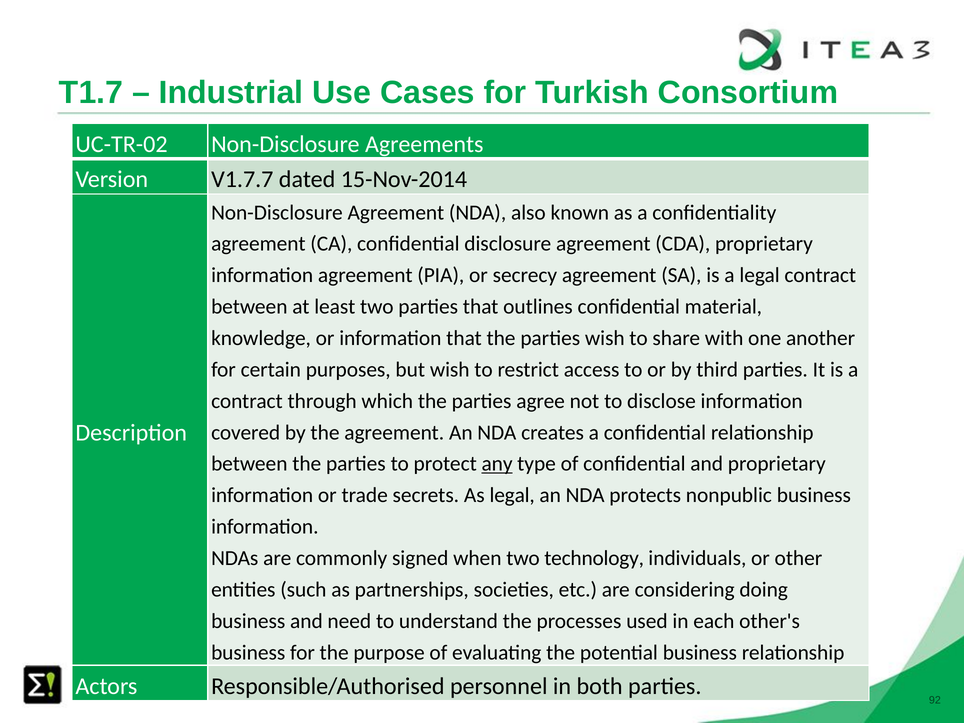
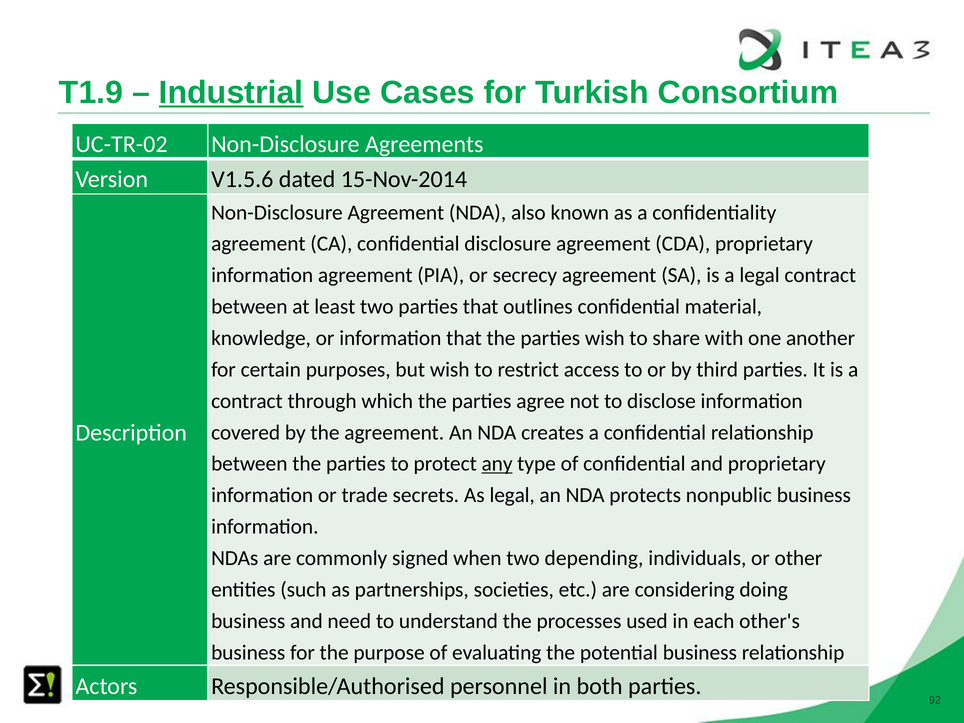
T1.7: T1.7 -> T1.9 (91, 93)
Industrial underline: none -> present (231, 93)
V1.7.7: V1.7.7 -> V1.5.6 (242, 179)
technology: technology -> depending (594, 558)
